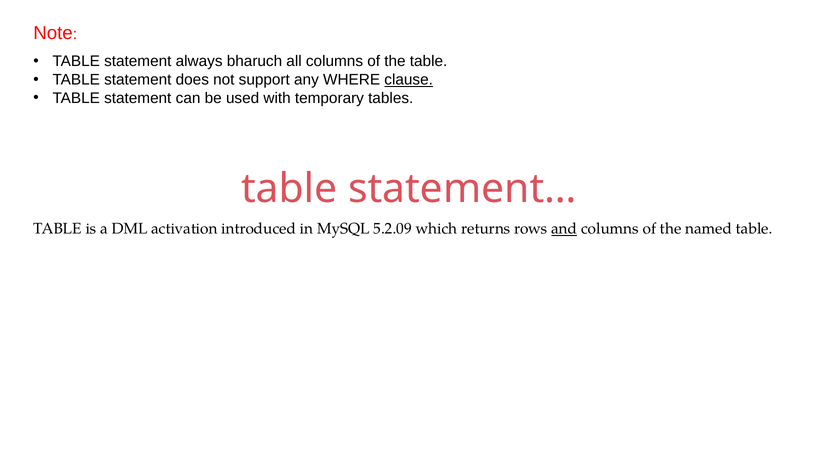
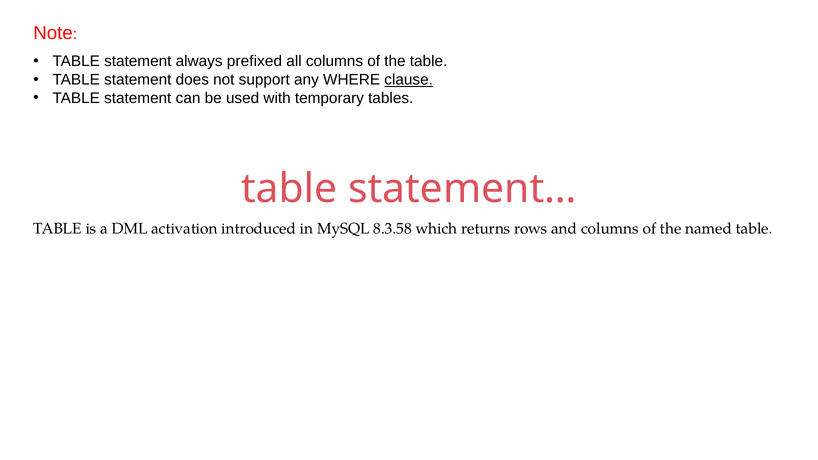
bharuch: bharuch -> prefixed (254, 61)
5.2.09: 5.2.09 -> 8.3.58 (393, 229)
and underline: present -> none (564, 229)
